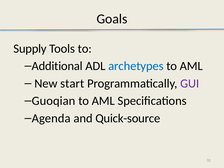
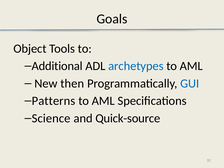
Supply: Supply -> Object (30, 49)
start: start -> then (72, 83)
GUI colour: purple -> blue (190, 83)
Guoqian: Guoqian -> Patterns (54, 101)
Agenda: Agenda -> Science (51, 118)
